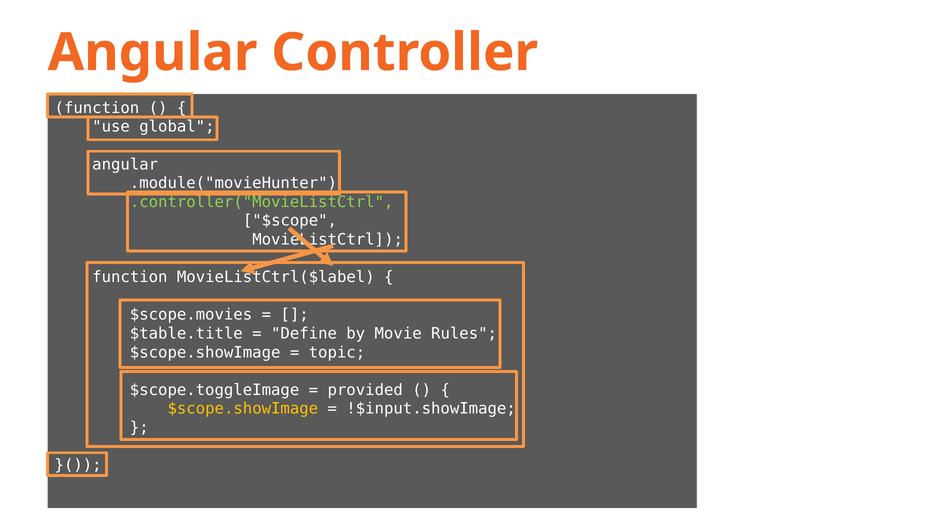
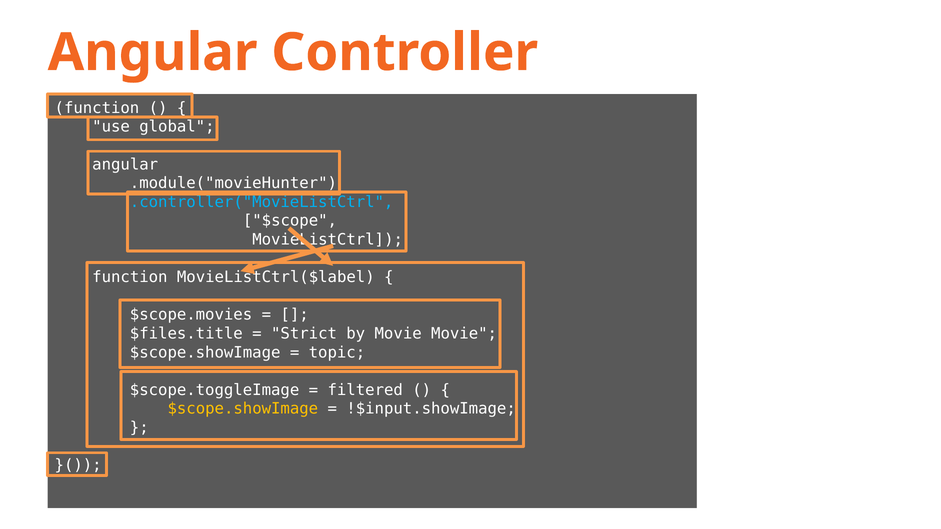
.controller("MovieListCtrl colour: light green -> light blue (262, 202)
$table.title: $table.title -> $files.title (186, 334)
Define: Define -> Strict (304, 334)
Movie Rules: Rules -> Movie (464, 334)
provided: provided -> filtered (365, 390)
